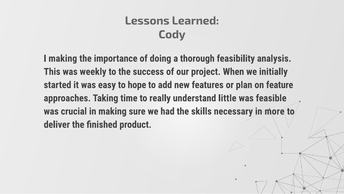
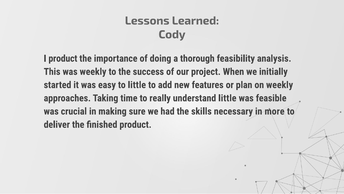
I making: making -> product (63, 58)
to hope: hope -> little (137, 85)
on feature: feature -> weekly (280, 85)
